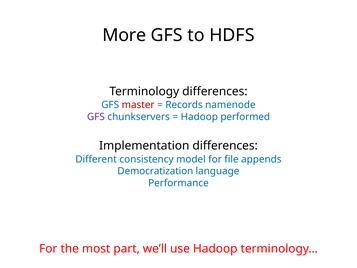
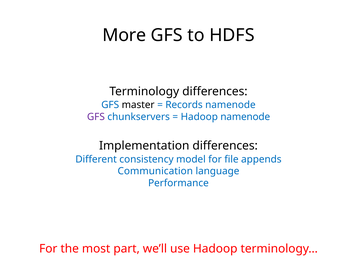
master colour: red -> black (138, 105)
Hadoop performed: performed -> namenode (245, 117)
Democratization: Democratization -> Communication (155, 171)
